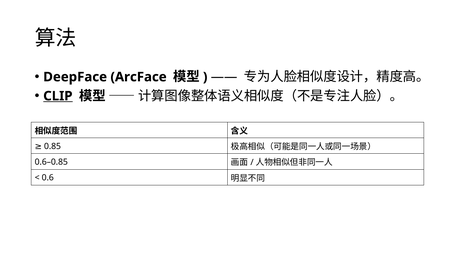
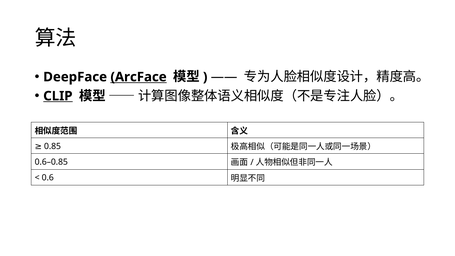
ArcFace underline: none -> present (139, 77)
